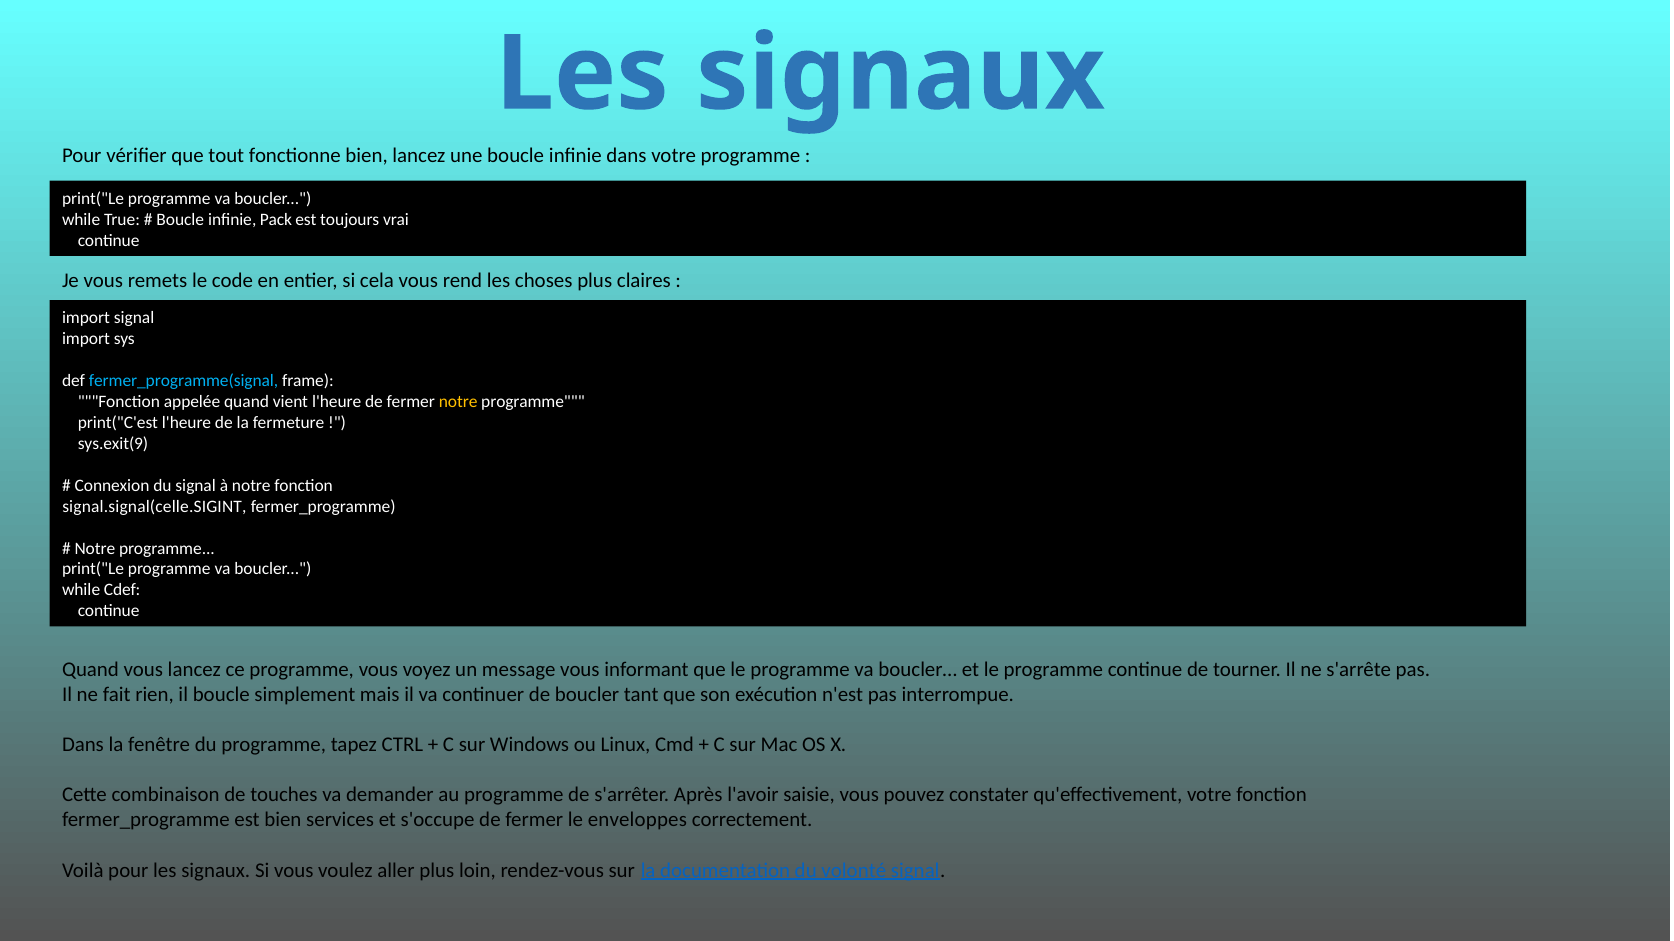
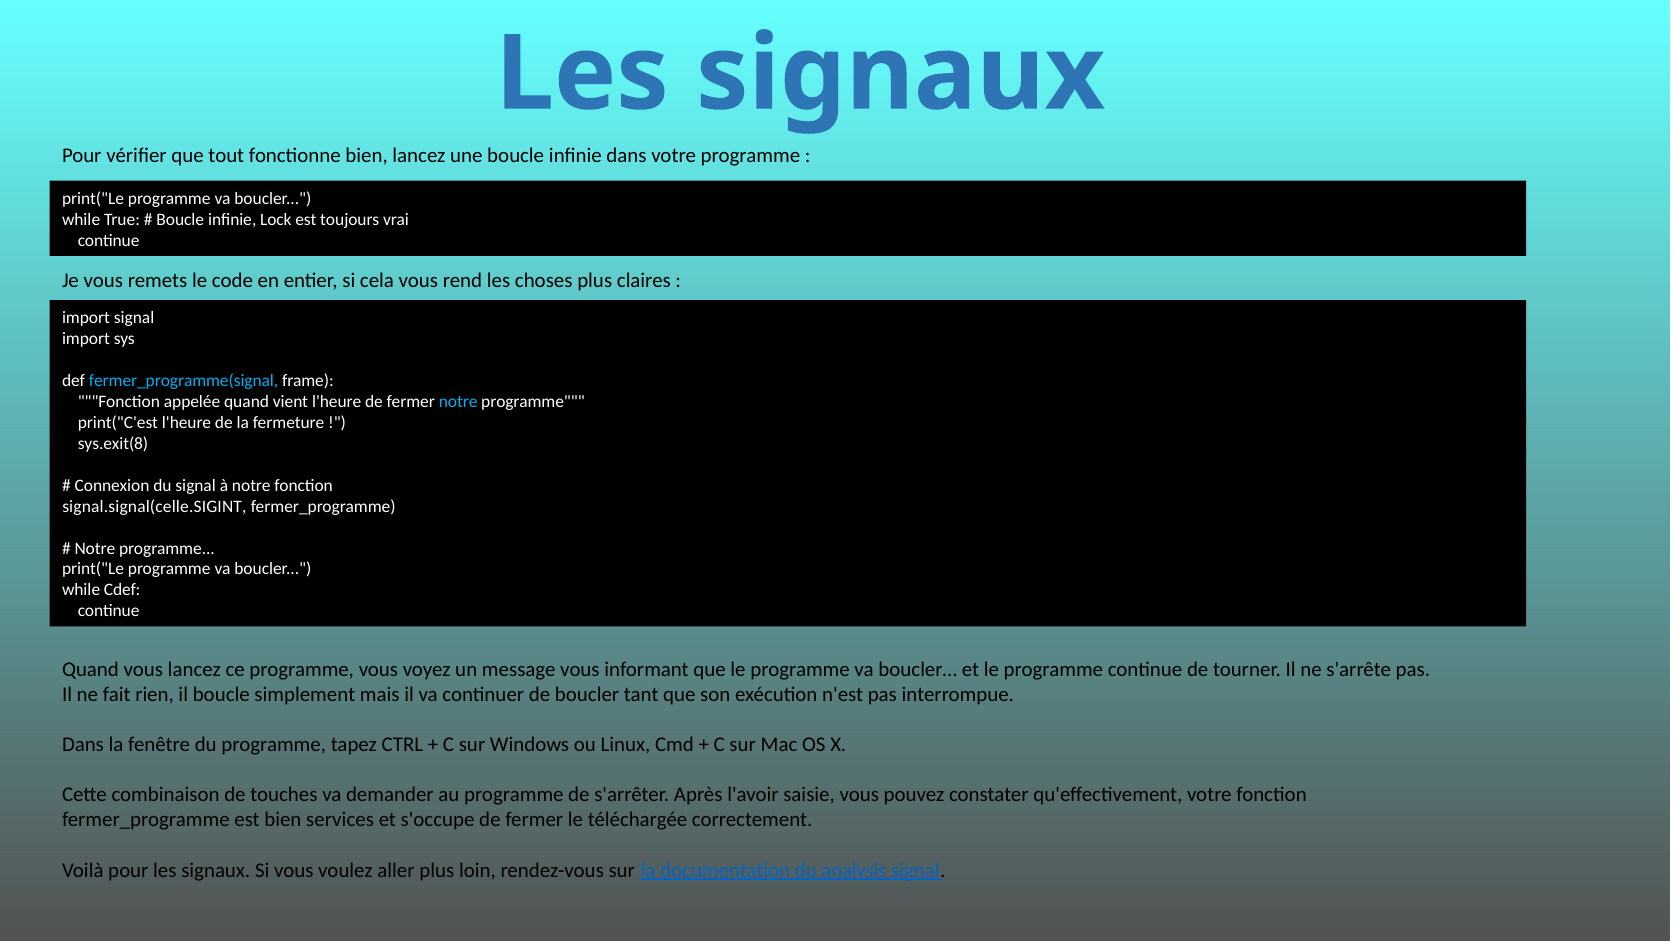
Pack: Pack -> Lock (276, 220)
notre colour: yellow -> light blue (458, 402)
sys.exit(9: sys.exit(9 -> sys.exit(8 (113, 444)
enveloppes: enveloppes -> téléchargée (638, 821)
volonté: volonté -> analysis (854, 871)
